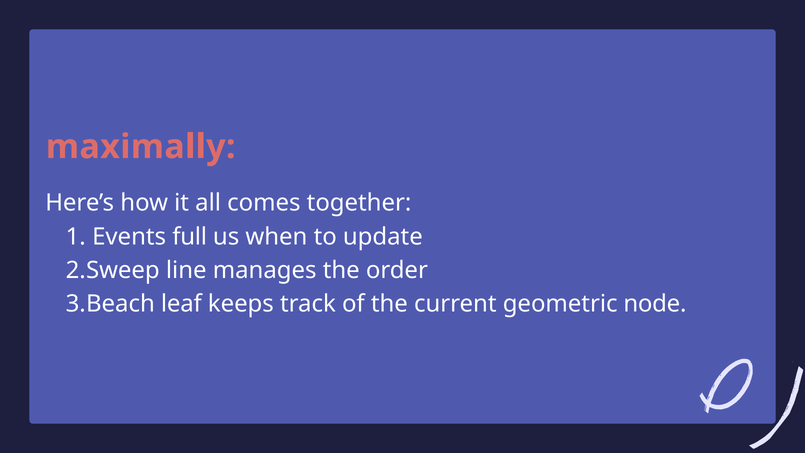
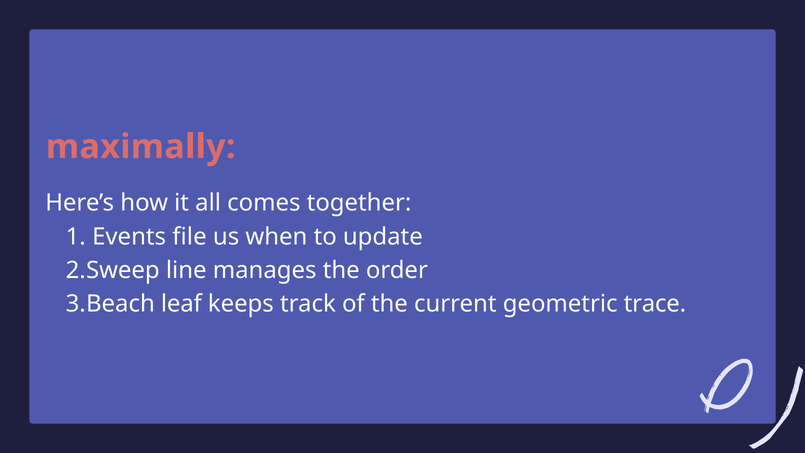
full: full -> file (189, 236)
node: node -> trace (655, 304)
